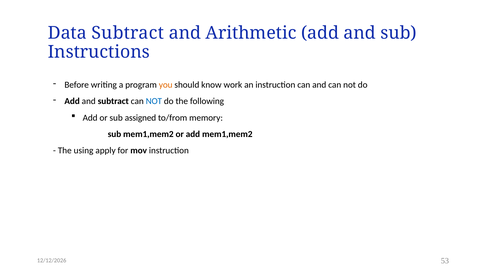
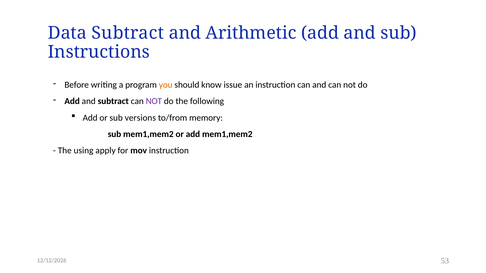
work: work -> issue (233, 85)
NOT colour: blue -> purple (154, 101)
assigned: assigned -> versions (140, 118)
